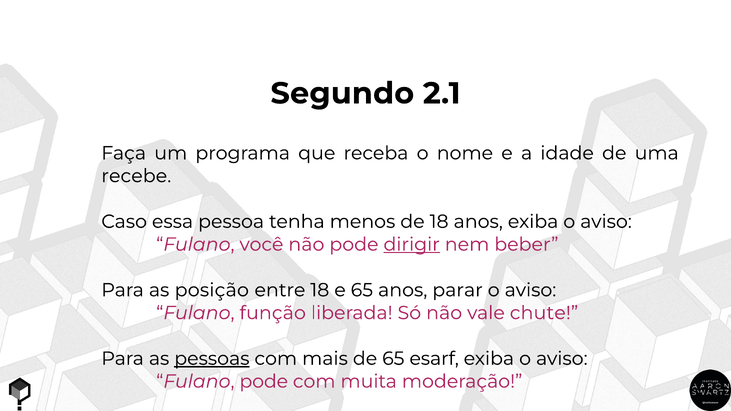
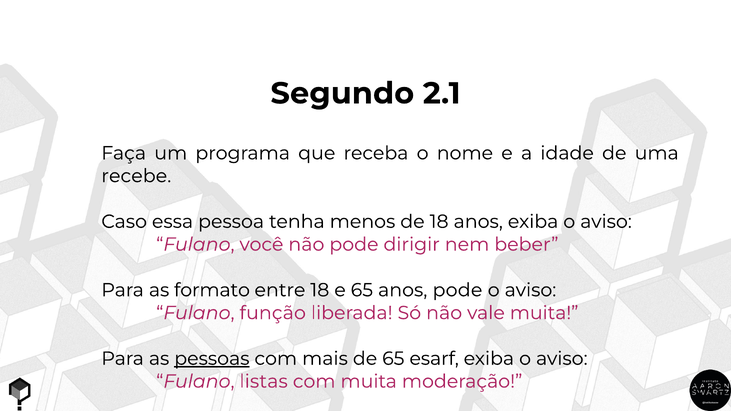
dirigir underline: present -> none (412, 245)
posição: posição -> formato (212, 290)
anos parar: parar -> pode (457, 290)
vale chute: chute -> muita (544, 313)
Fulano pode: pode -> listas (264, 382)
